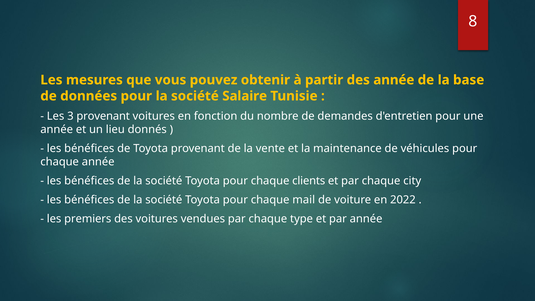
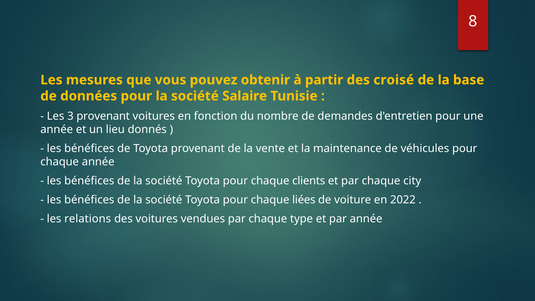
des année: année -> croisé (394, 80)
mail: mail -> liées (304, 200)
premiers: premiers -> relations (88, 219)
